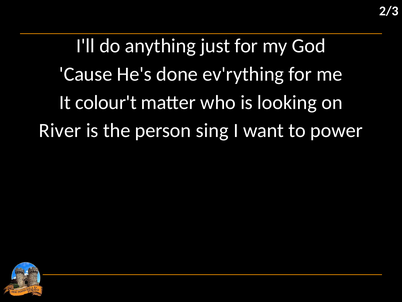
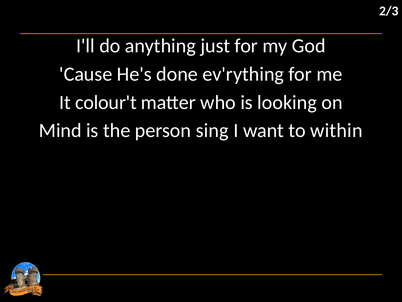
River: River -> Mind (60, 130)
power: power -> within (336, 130)
